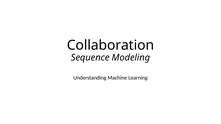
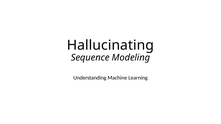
Collaboration: Collaboration -> Hallucinating (110, 45)
